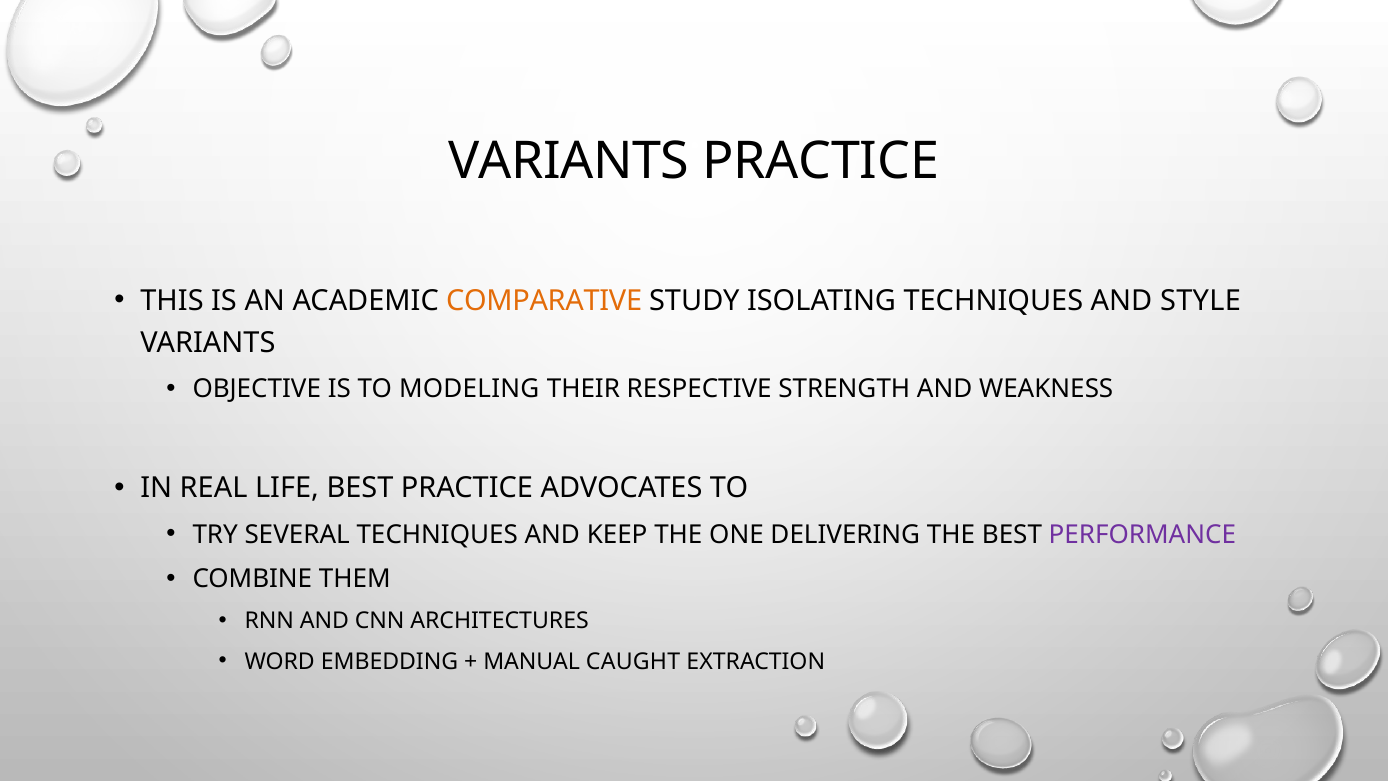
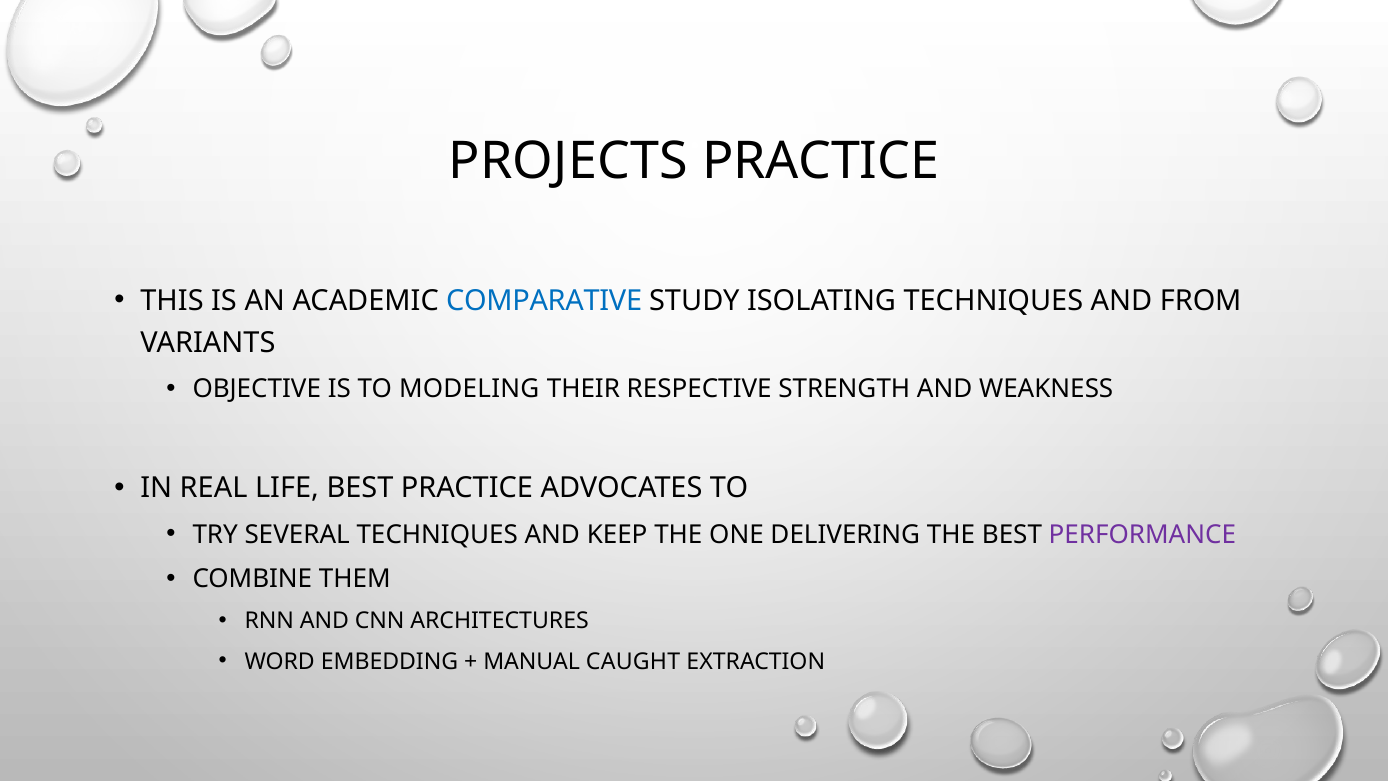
VARIANTS: VARIANTS -> PROJECTS (568, 161)
COMPARATIVE colour: orange -> blue (544, 301)
STYLE: STYLE -> FROM (1201, 301)
